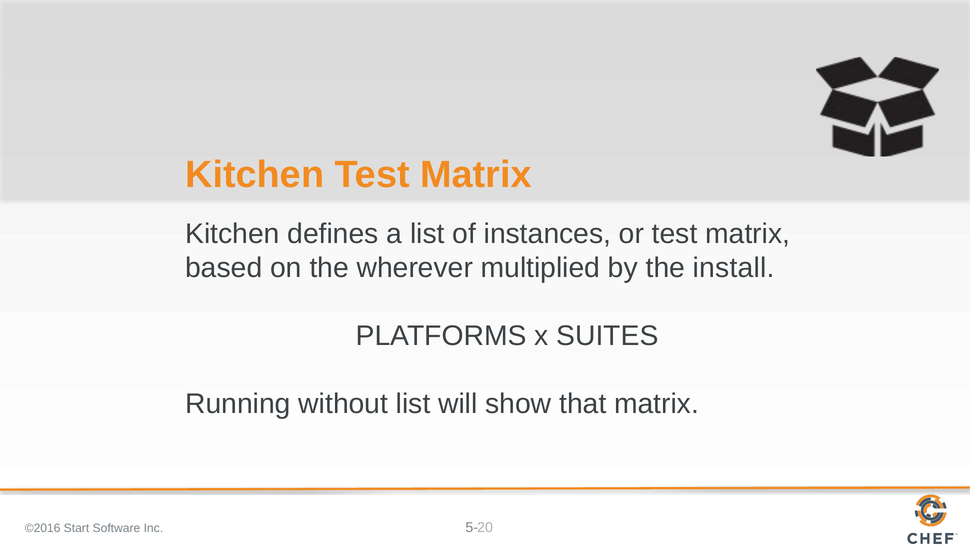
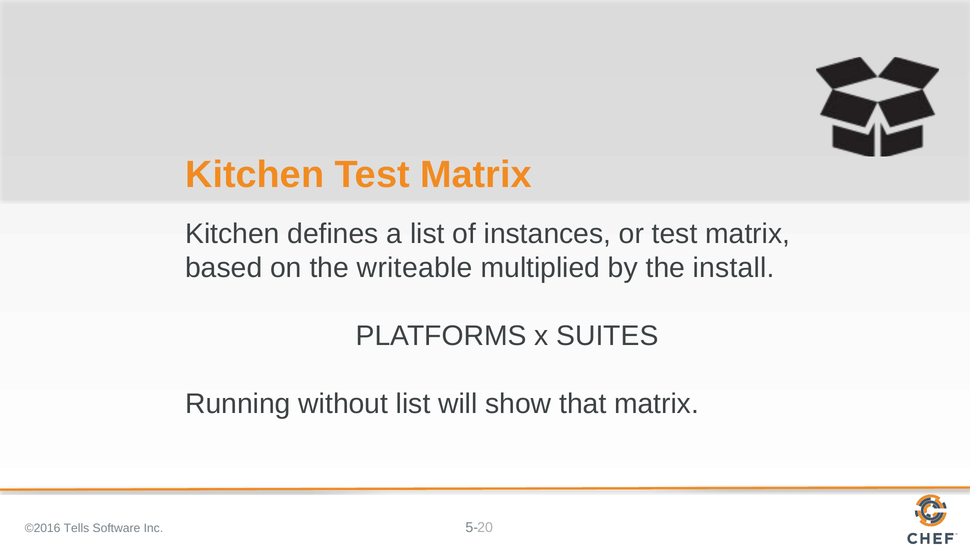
wherever: wherever -> writeable (415, 268)
Start: Start -> Tells (76, 528)
